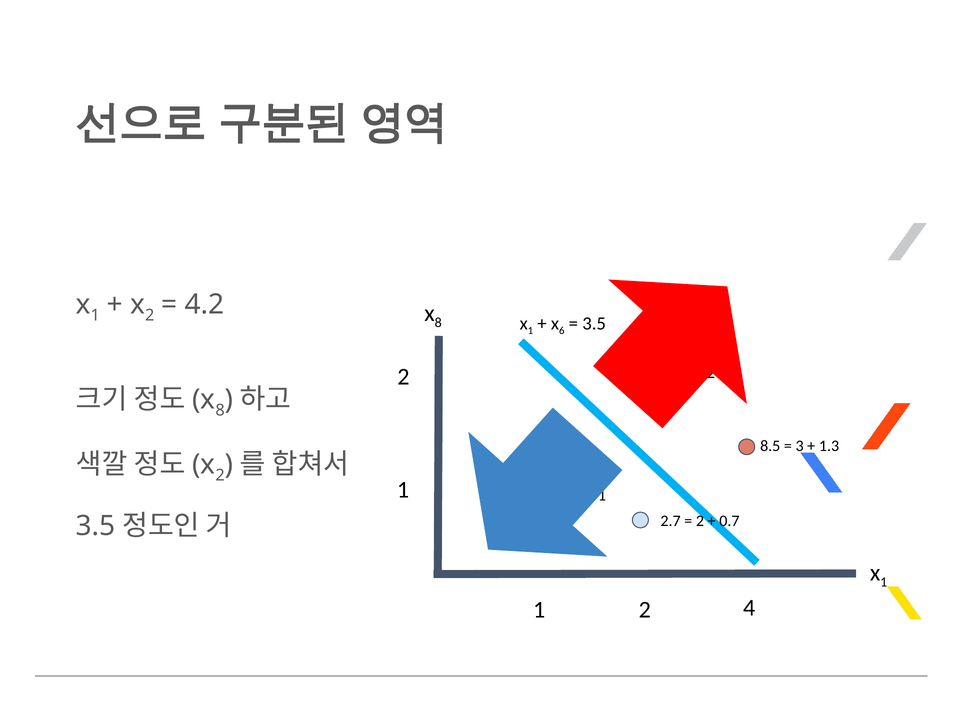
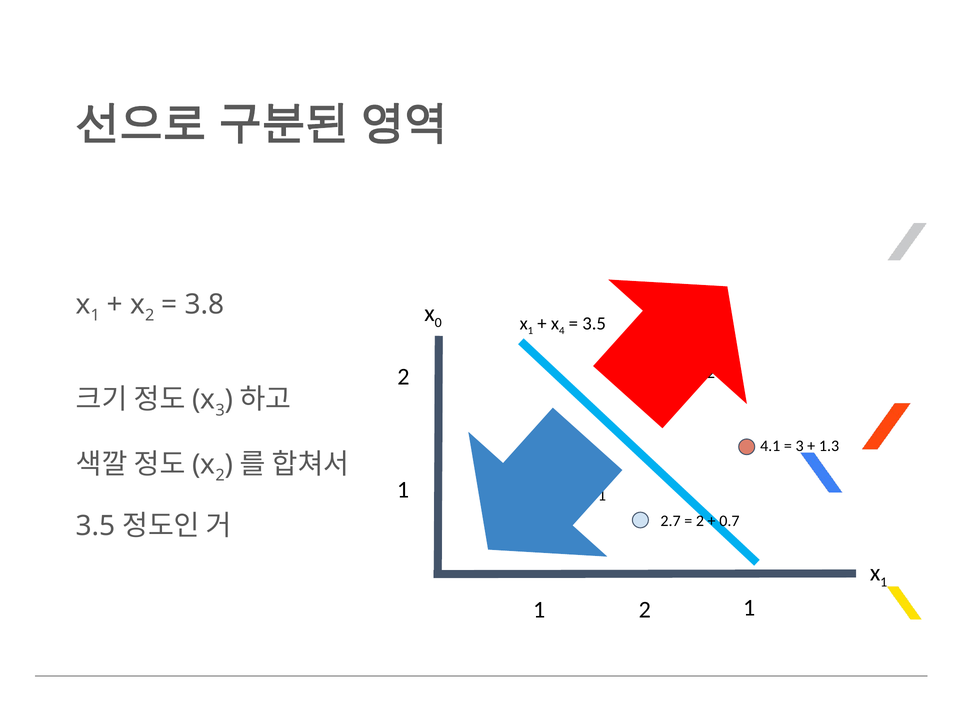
4.2: 4.2 -> 3.8 (205, 304)
8: 8 -> 0 (438, 323)
6: 6 -> 4 (562, 331)
8: 8 -> 3 (220, 411)
8.5: 8.5 -> 4.1 (770, 446)
4: 4 -> 1 (749, 608)
